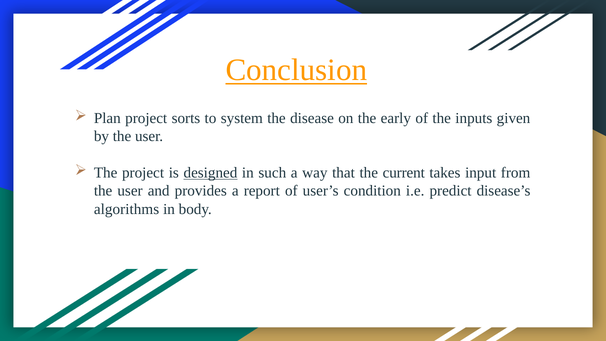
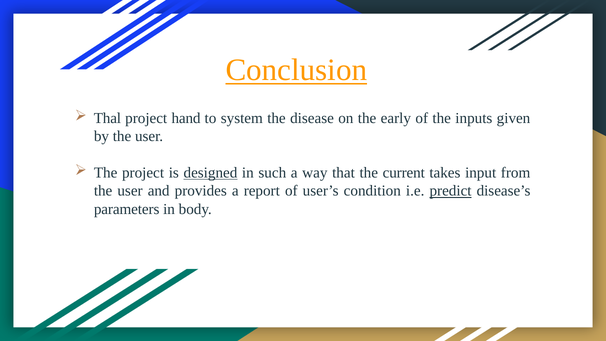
Plan: Plan -> Thal (107, 118)
sorts: sorts -> hand (186, 118)
predict underline: none -> present (451, 191)
algorithms: algorithms -> parameters (127, 209)
